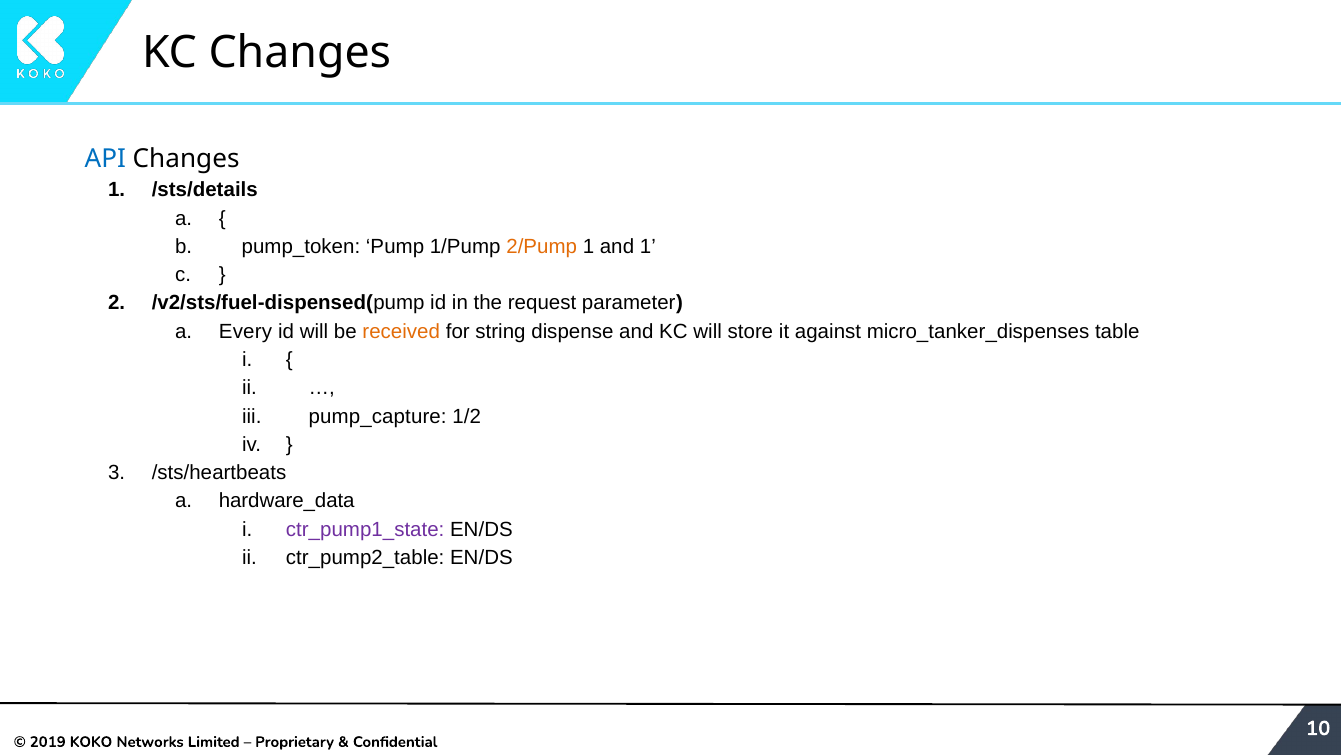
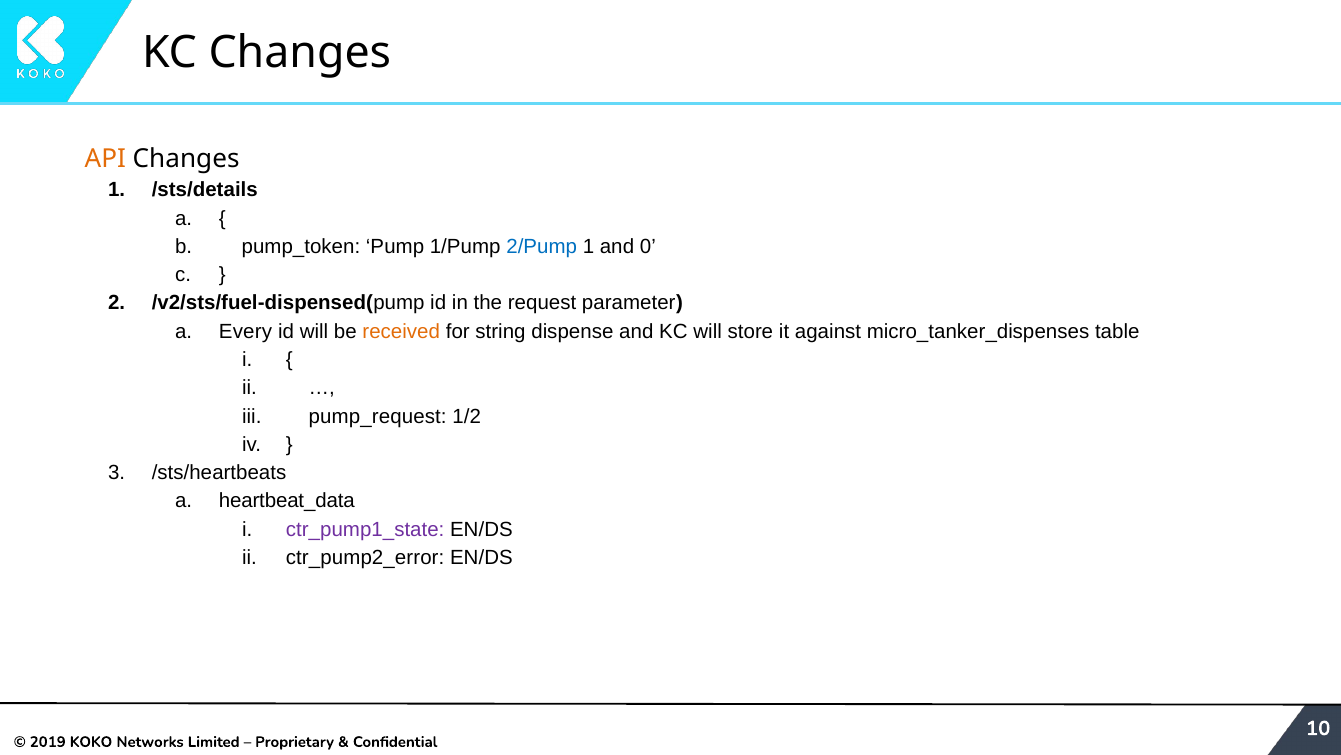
API colour: blue -> orange (105, 159)
2/Pump colour: orange -> blue (542, 246)
and 1: 1 -> 0 (648, 246)
pump_capture: pump_capture -> pump_request (378, 416)
hardware_data: hardware_data -> heartbeat_data (287, 501)
ctr_pump2_table: ctr_pump2_table -> ctr_pump2_error (365, 557)
